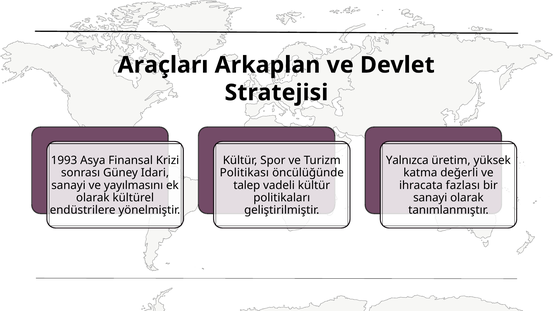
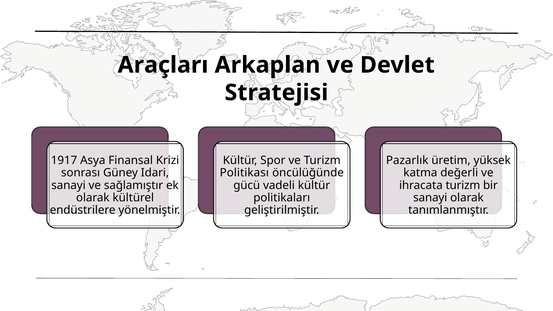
1993: 1993 -> 1917 (64, 160)
Yalnızca: Yalnızca -> Pazarlık (407, 160)
yayılmasını: yayılmasını -> sağlamıştır (134, 185)
talep: talep -> gücü (247, 185)
ihracata fazlası: fazlası -> turizm (463, 185)
